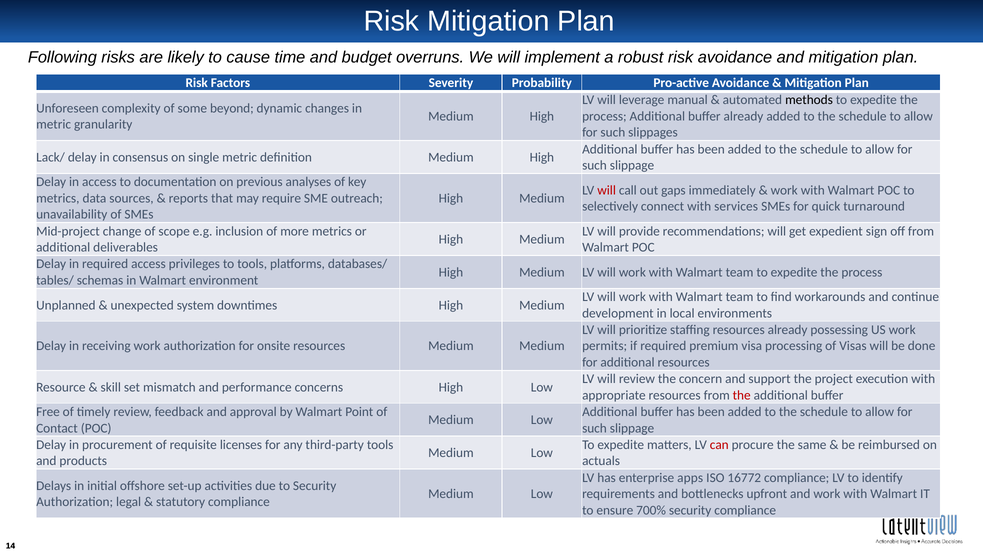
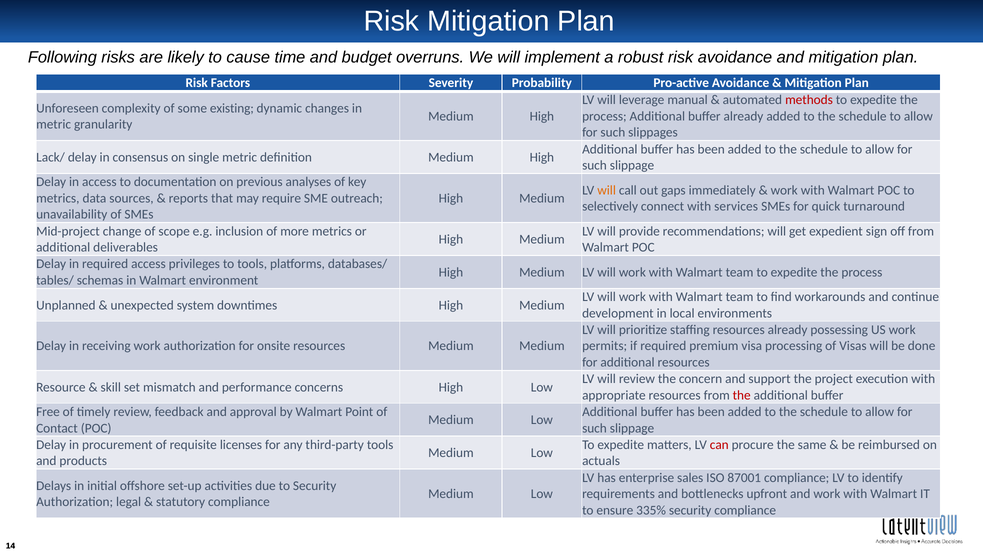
methods colour: black -> red (809, 100)
beyond: beyond -> existing (232, 108)
will colour: red -> orange (607, 190)
apps: apps -> sales (690, 478)
16772: 16772 -> 87001 (744, 478)
700%: 700% -> 335% (651, 510)
